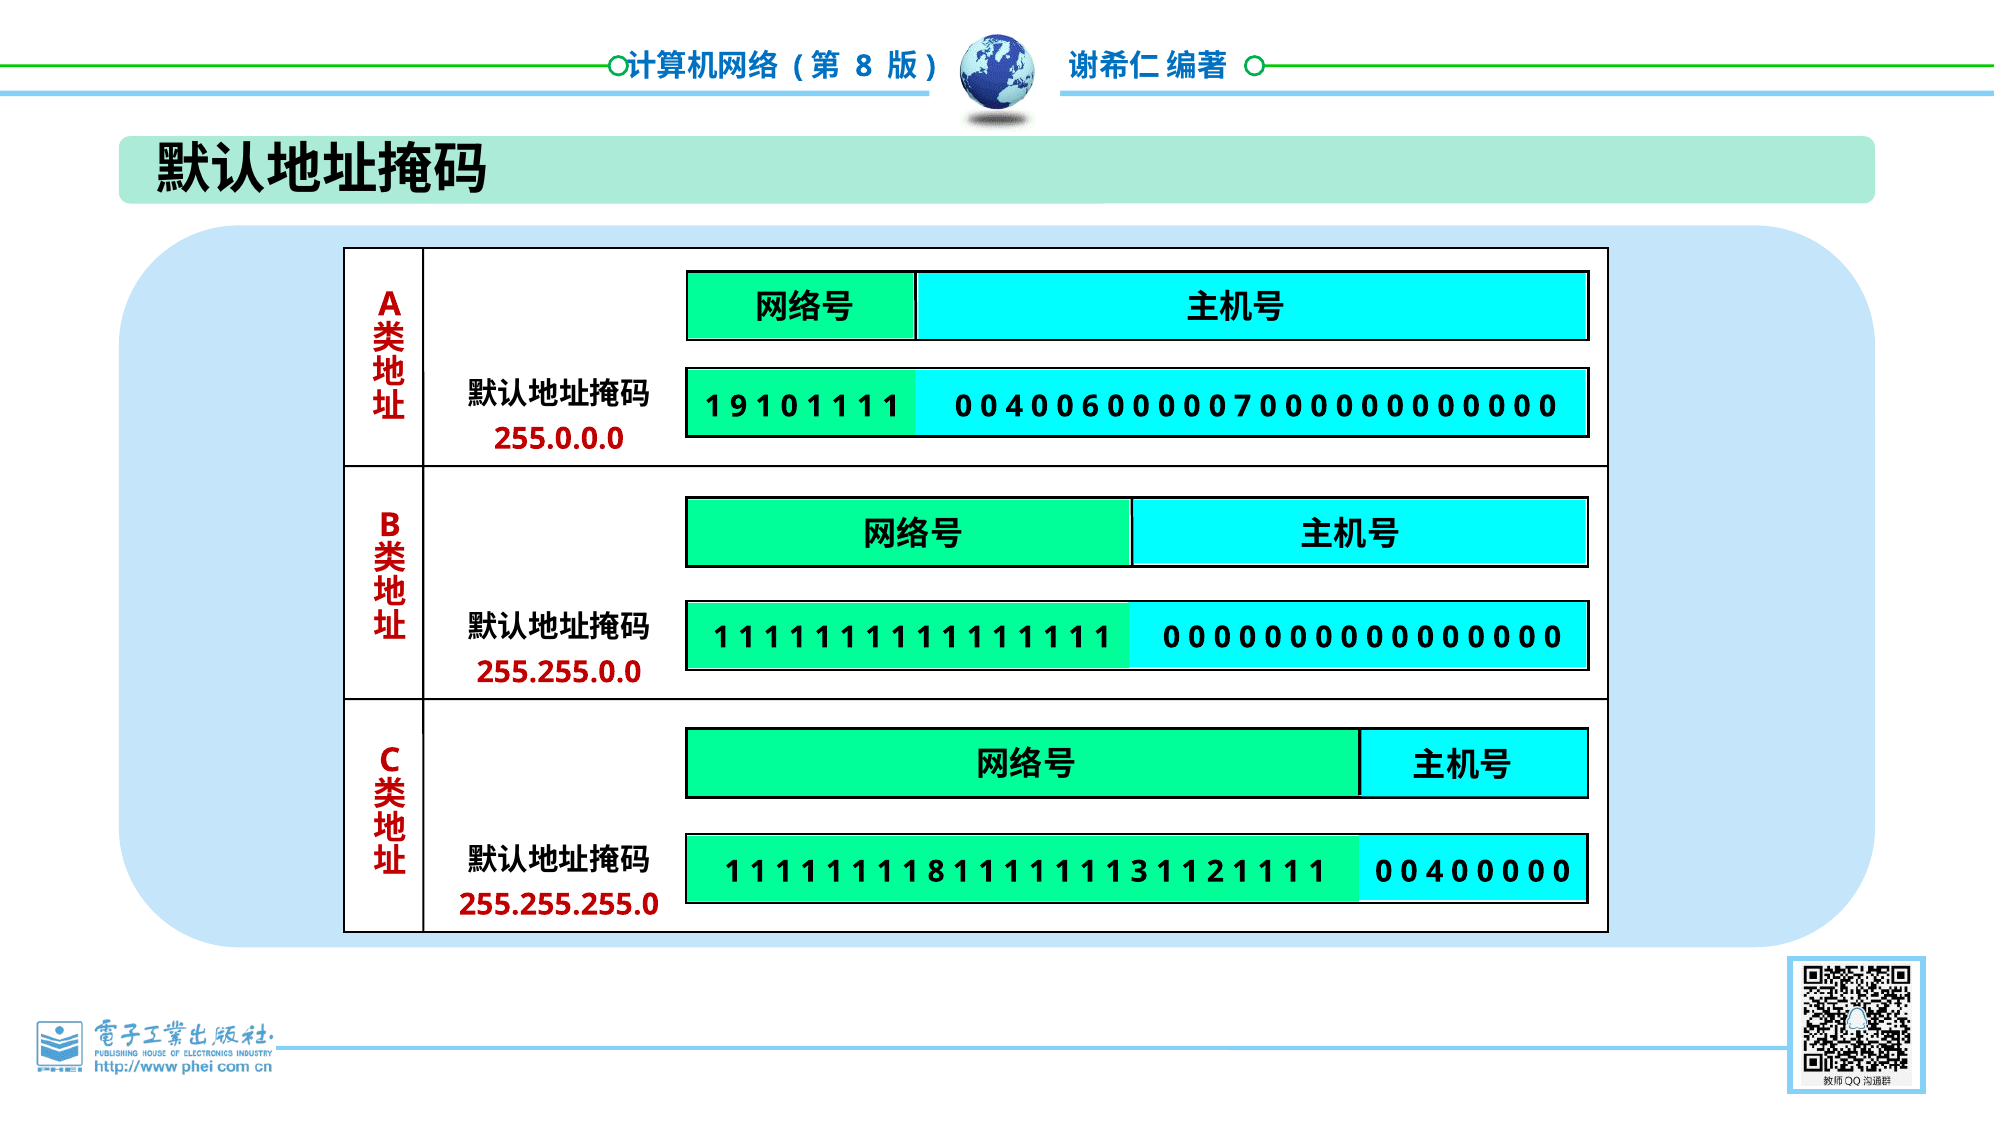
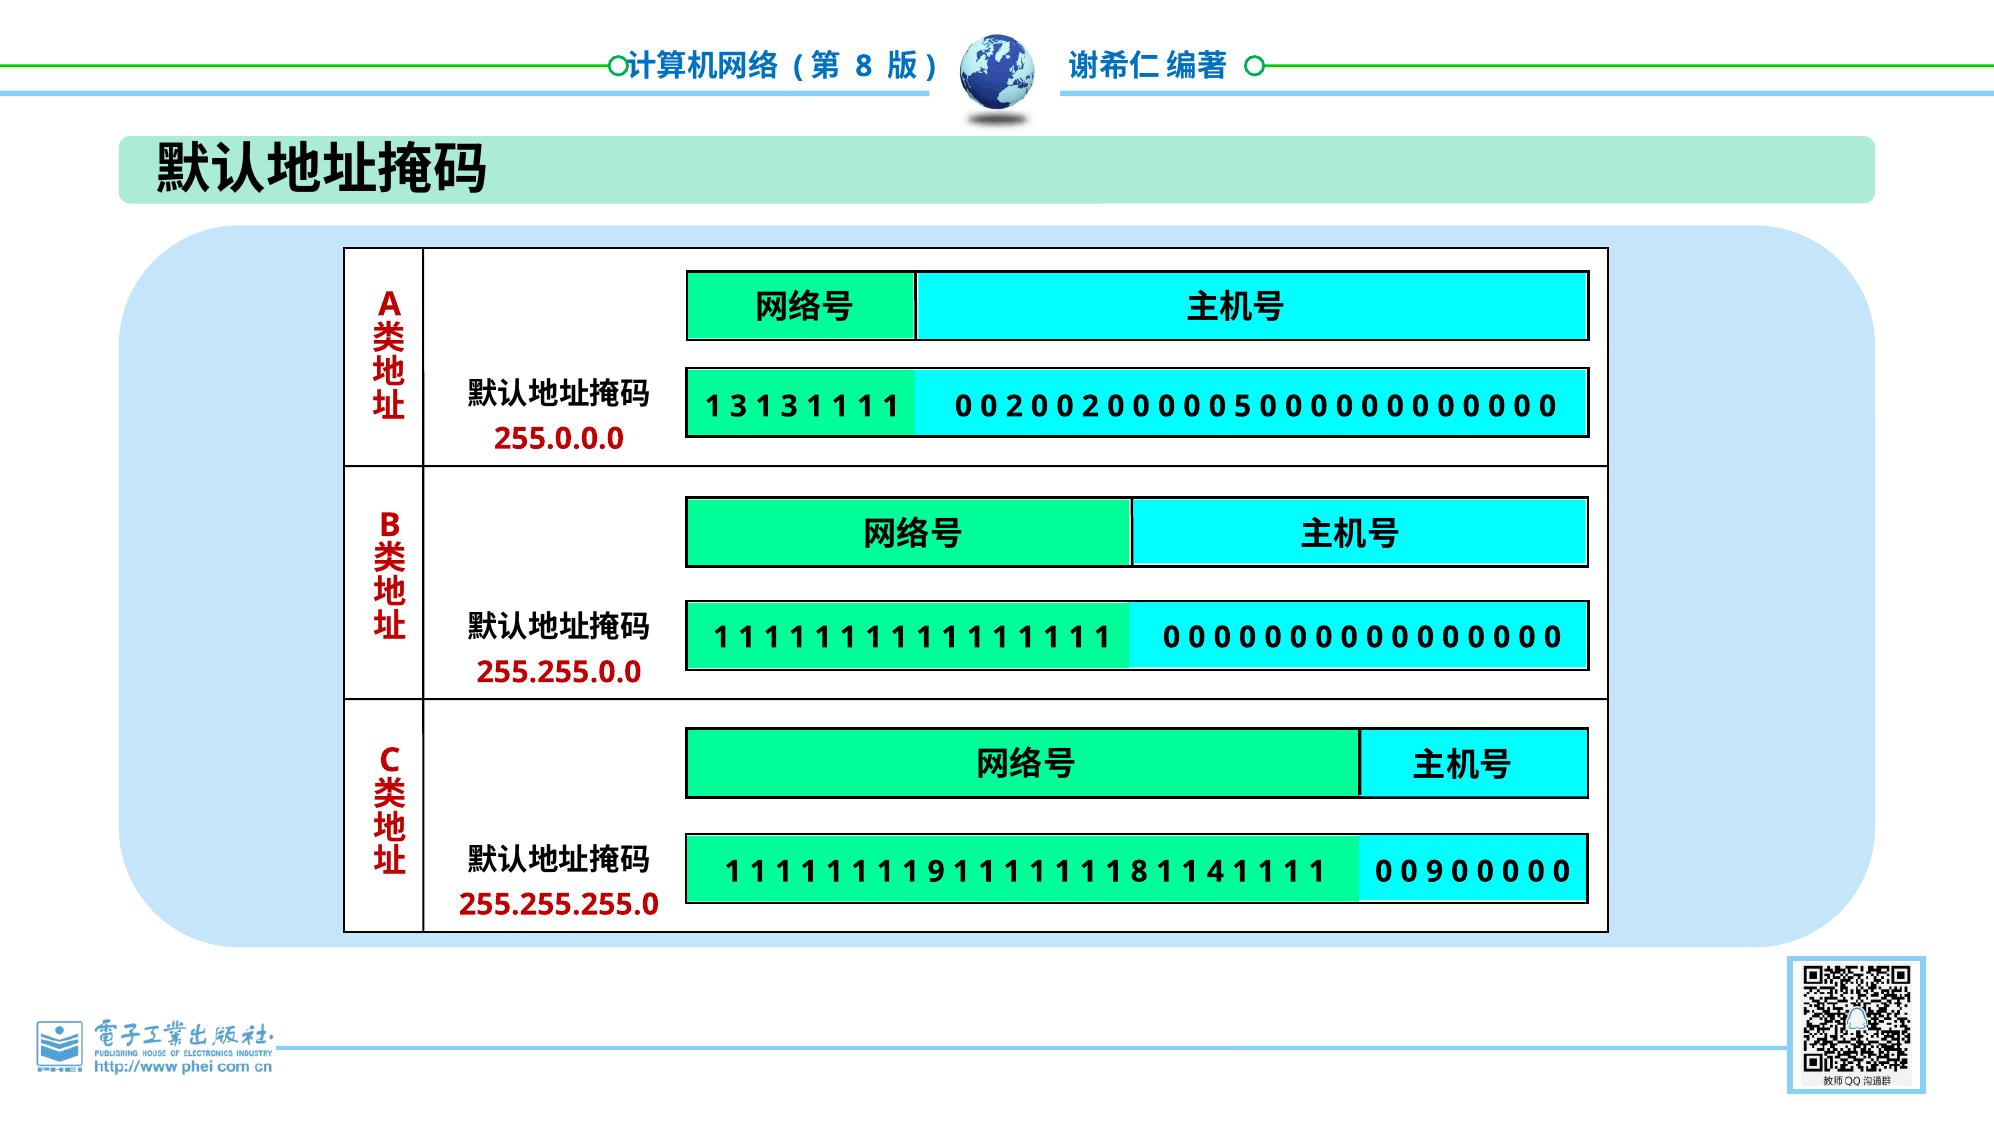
9: 9 -> 3 (739, 406)
0: 0 -> 3 (789, 406)
4: 4 -> 2 (1014, 406)
6: 6 -> 2 (1090, 406)
7: 7 -> 5 (1243, 406)
1 8: 8 -> 9 (936, 871)
1 3: 3 -> 8 (1139, 871)
2: 2 -> 4 (1215, 871)
4: 4 -> 9 (1435, 871)
